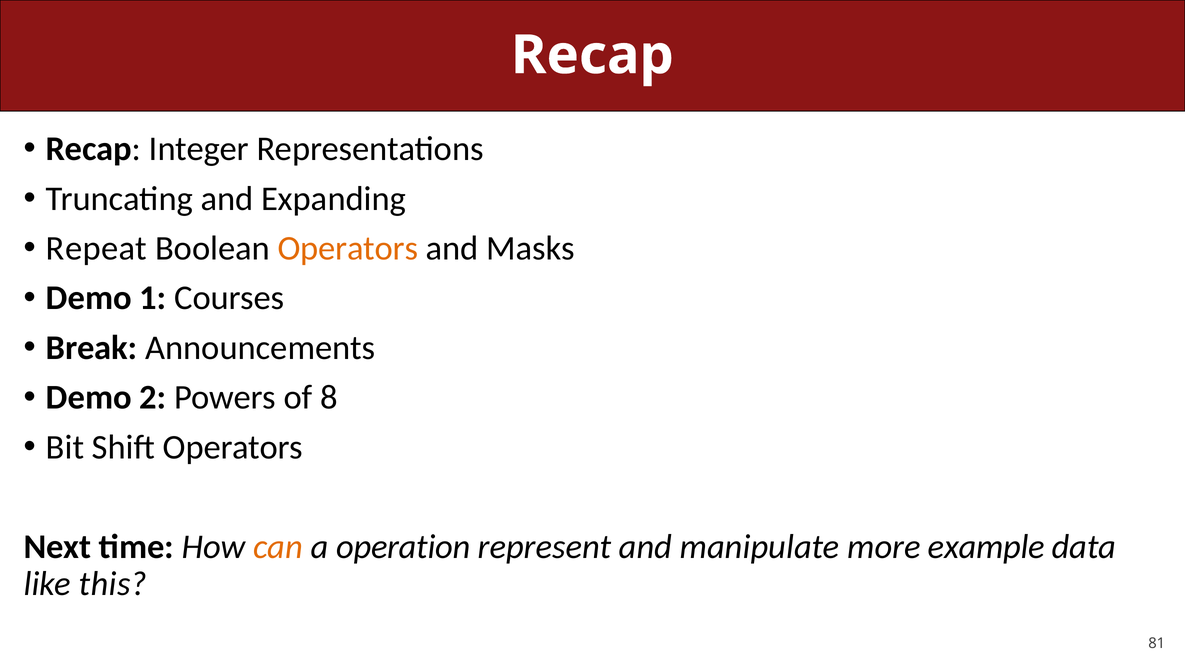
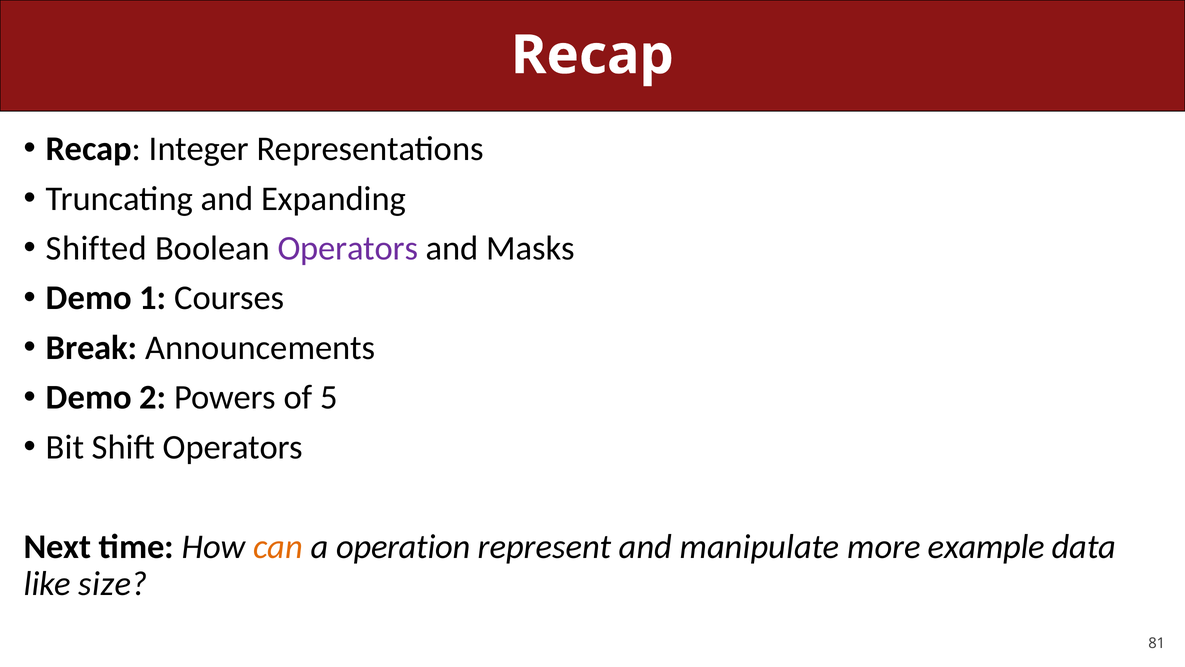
Repeat: Repeat -> Shifted (96, 248)
Operators colour: orange -> purple (348, 248)
8: 8 -> 5 (329, 397)
this: this -> size (113, 584)
